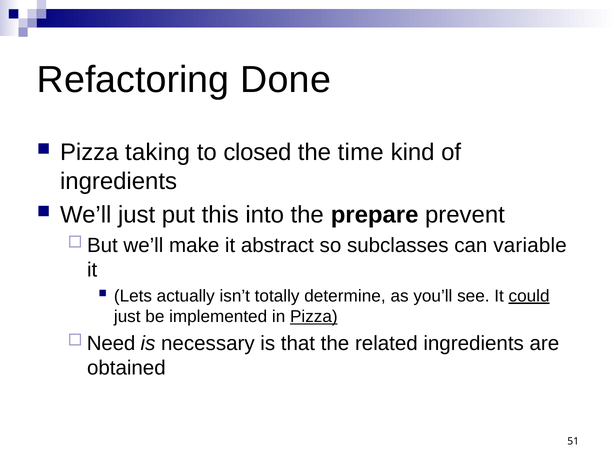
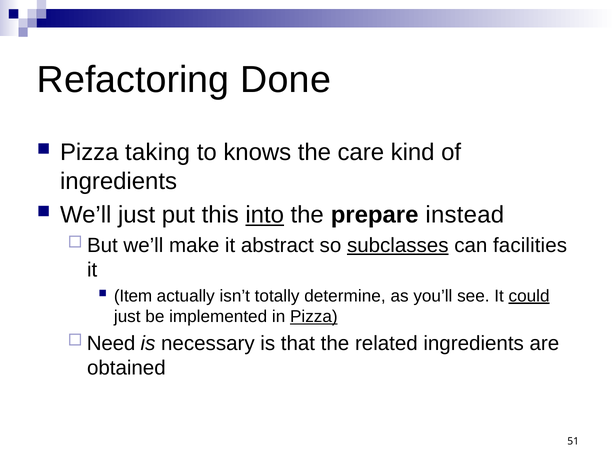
closed: closed -> knows (257, 153)
time: time -> care (361, 153)
into underline: none -> present (265, 215)
prevent: prevent -> instead (465, 215)
subclasses underline: none -> present (398, 245)
variable: variable -> facilities (530, 245)
Lets: Lets -> Item (133, 296)
